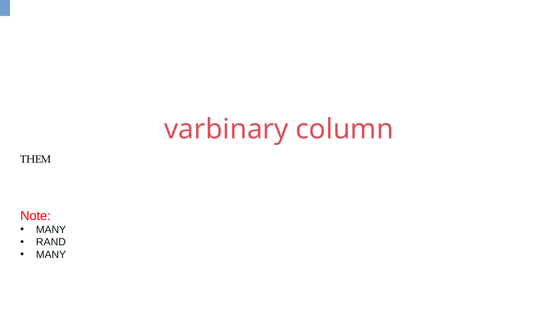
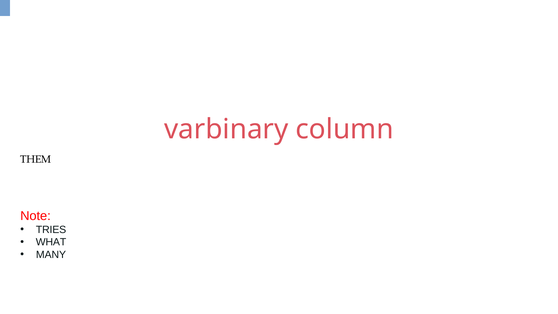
MANY: MANY -> TRIES (51, 230)
RAND: RAND -> WHAT (51, 242)
